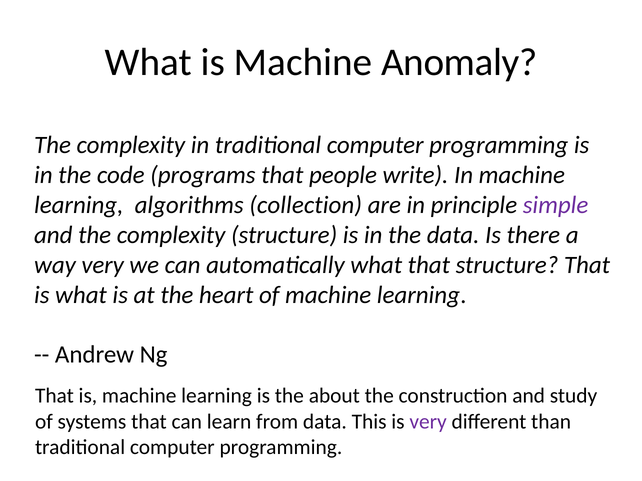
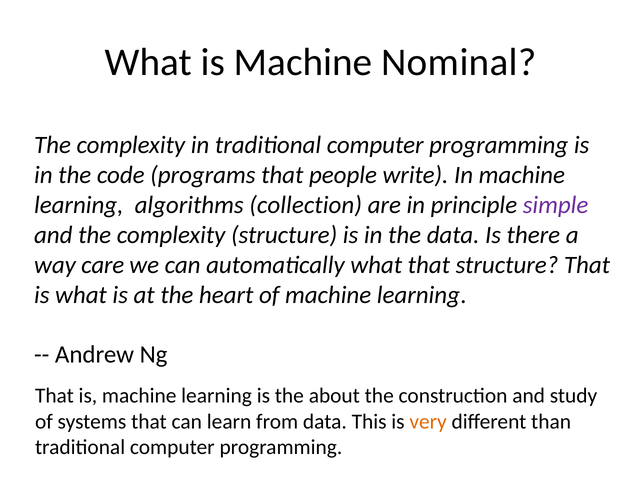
Anomaly: Anomaly -> Nominal (459, 62)
way very: very -> care (103, 265)
very colour: purple -> orange (428, 422)
